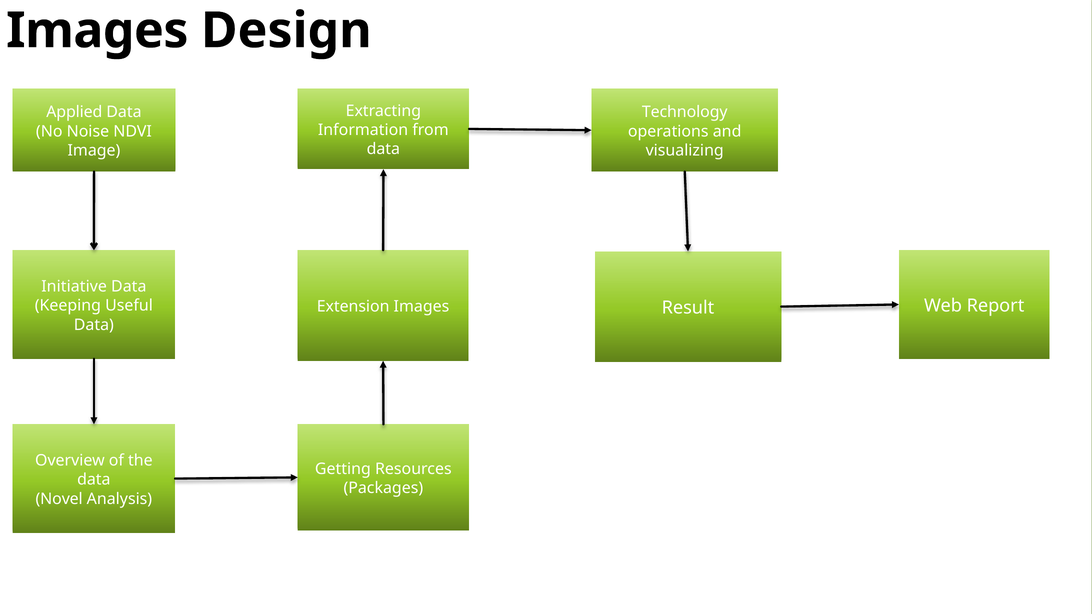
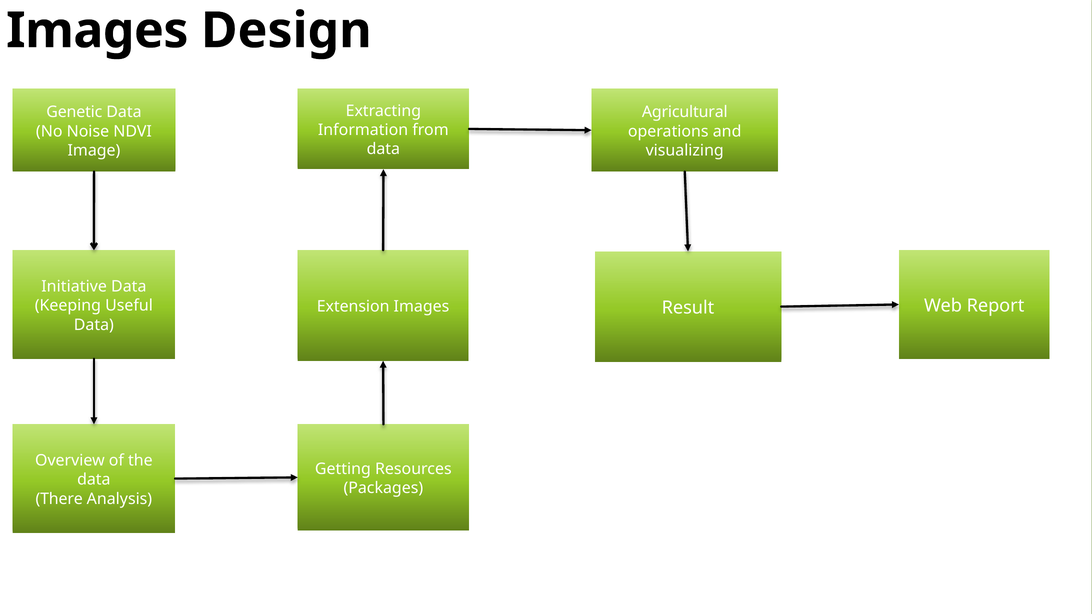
Applied: Applied -> Genetic (74, 112)
Technology: Technology -> Agricultural (685, 112)
Novel: Novel -> There (59, 499)
